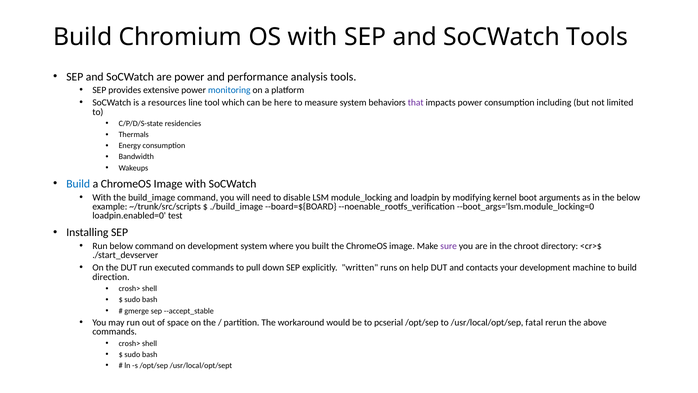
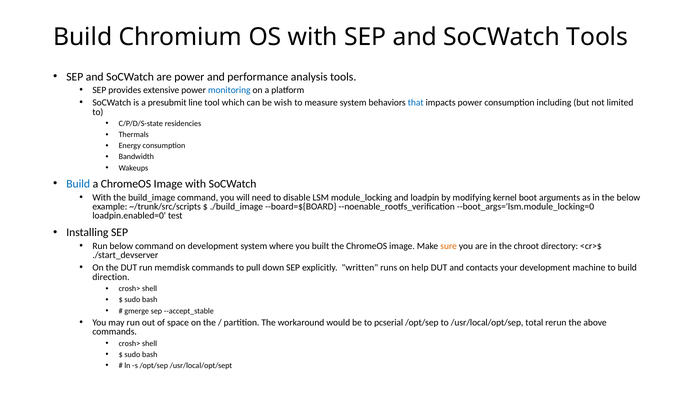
resources: resources -> presubmit (167, 103)
here: here -> wish (283, 103)
that colour: purple -> blue (416, 103)
sure colour: purple -> orange (449, 246)
executed: executed -> memdisk (172, 268)
fatal: fatal -> total (534, 322)
